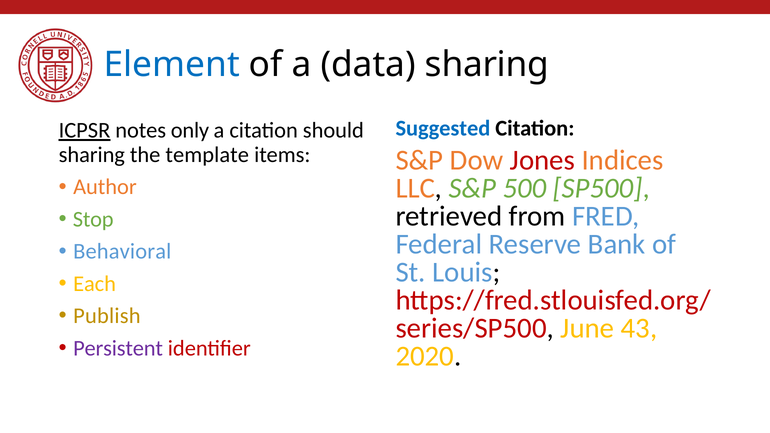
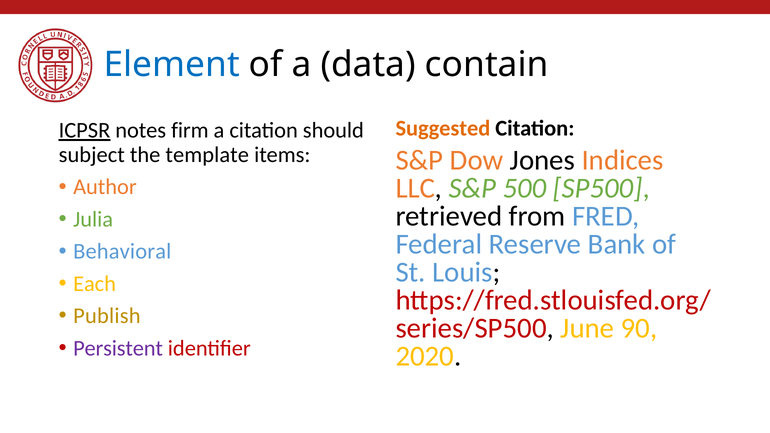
data sharing: sharing -> contain (487, 65)
Suggested colour: blue -> orange (443, 128)
only: only -> firm (190, 131)
sharing: sharing -> subject (92, 155)
Jones colour: red -> black (542, 160)
Stop: Stop -> Julia (93, 219)
43: 43 -> 90 (639, 329)
